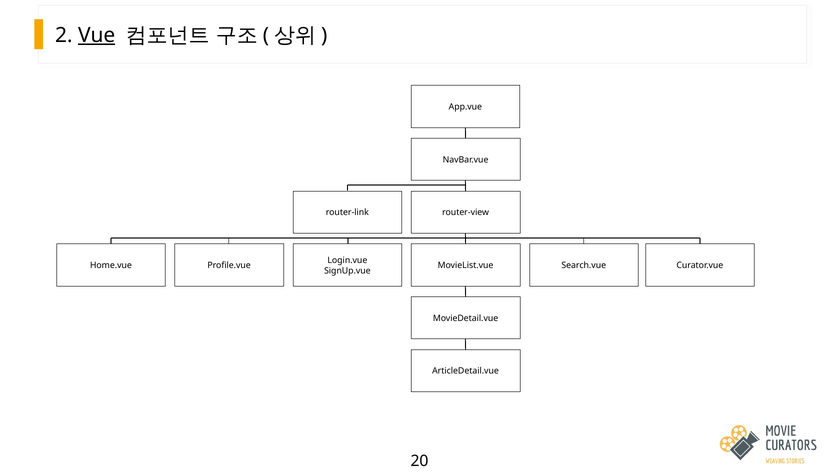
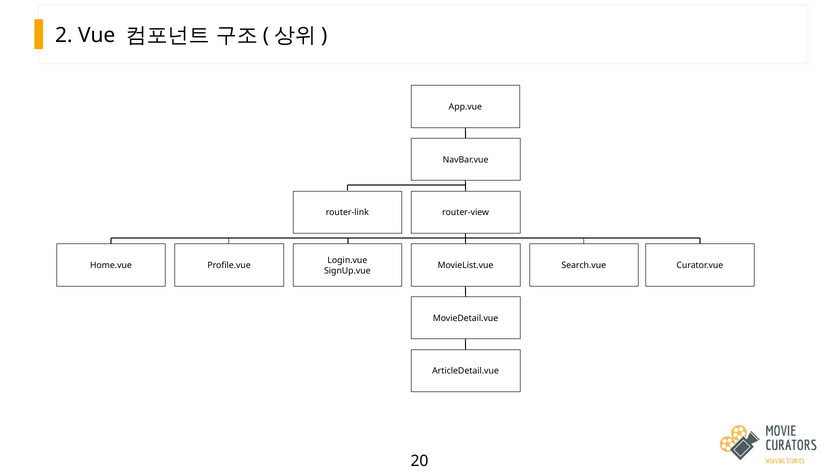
Vue underline: present -> none (97, 35)
